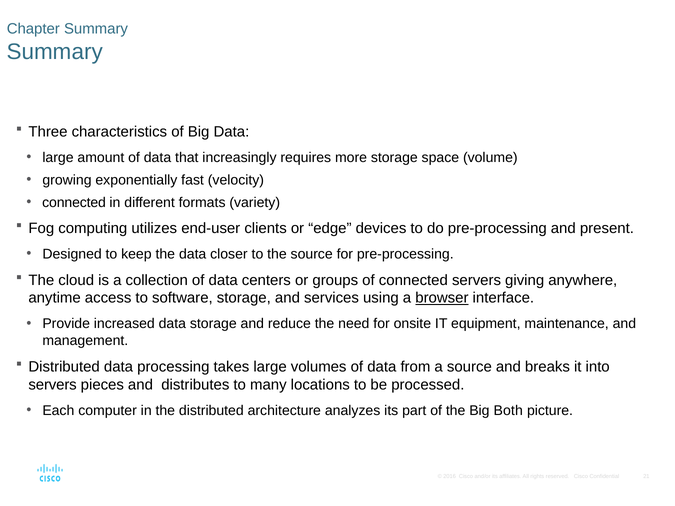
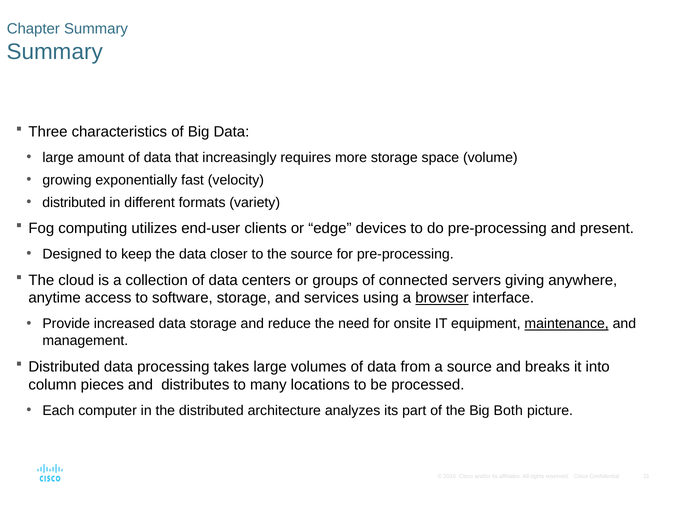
connected: connected -> distributed (74, 202)
maintenance underline: none -> present (567, 324)
servers: servers -> column (53, 385)
